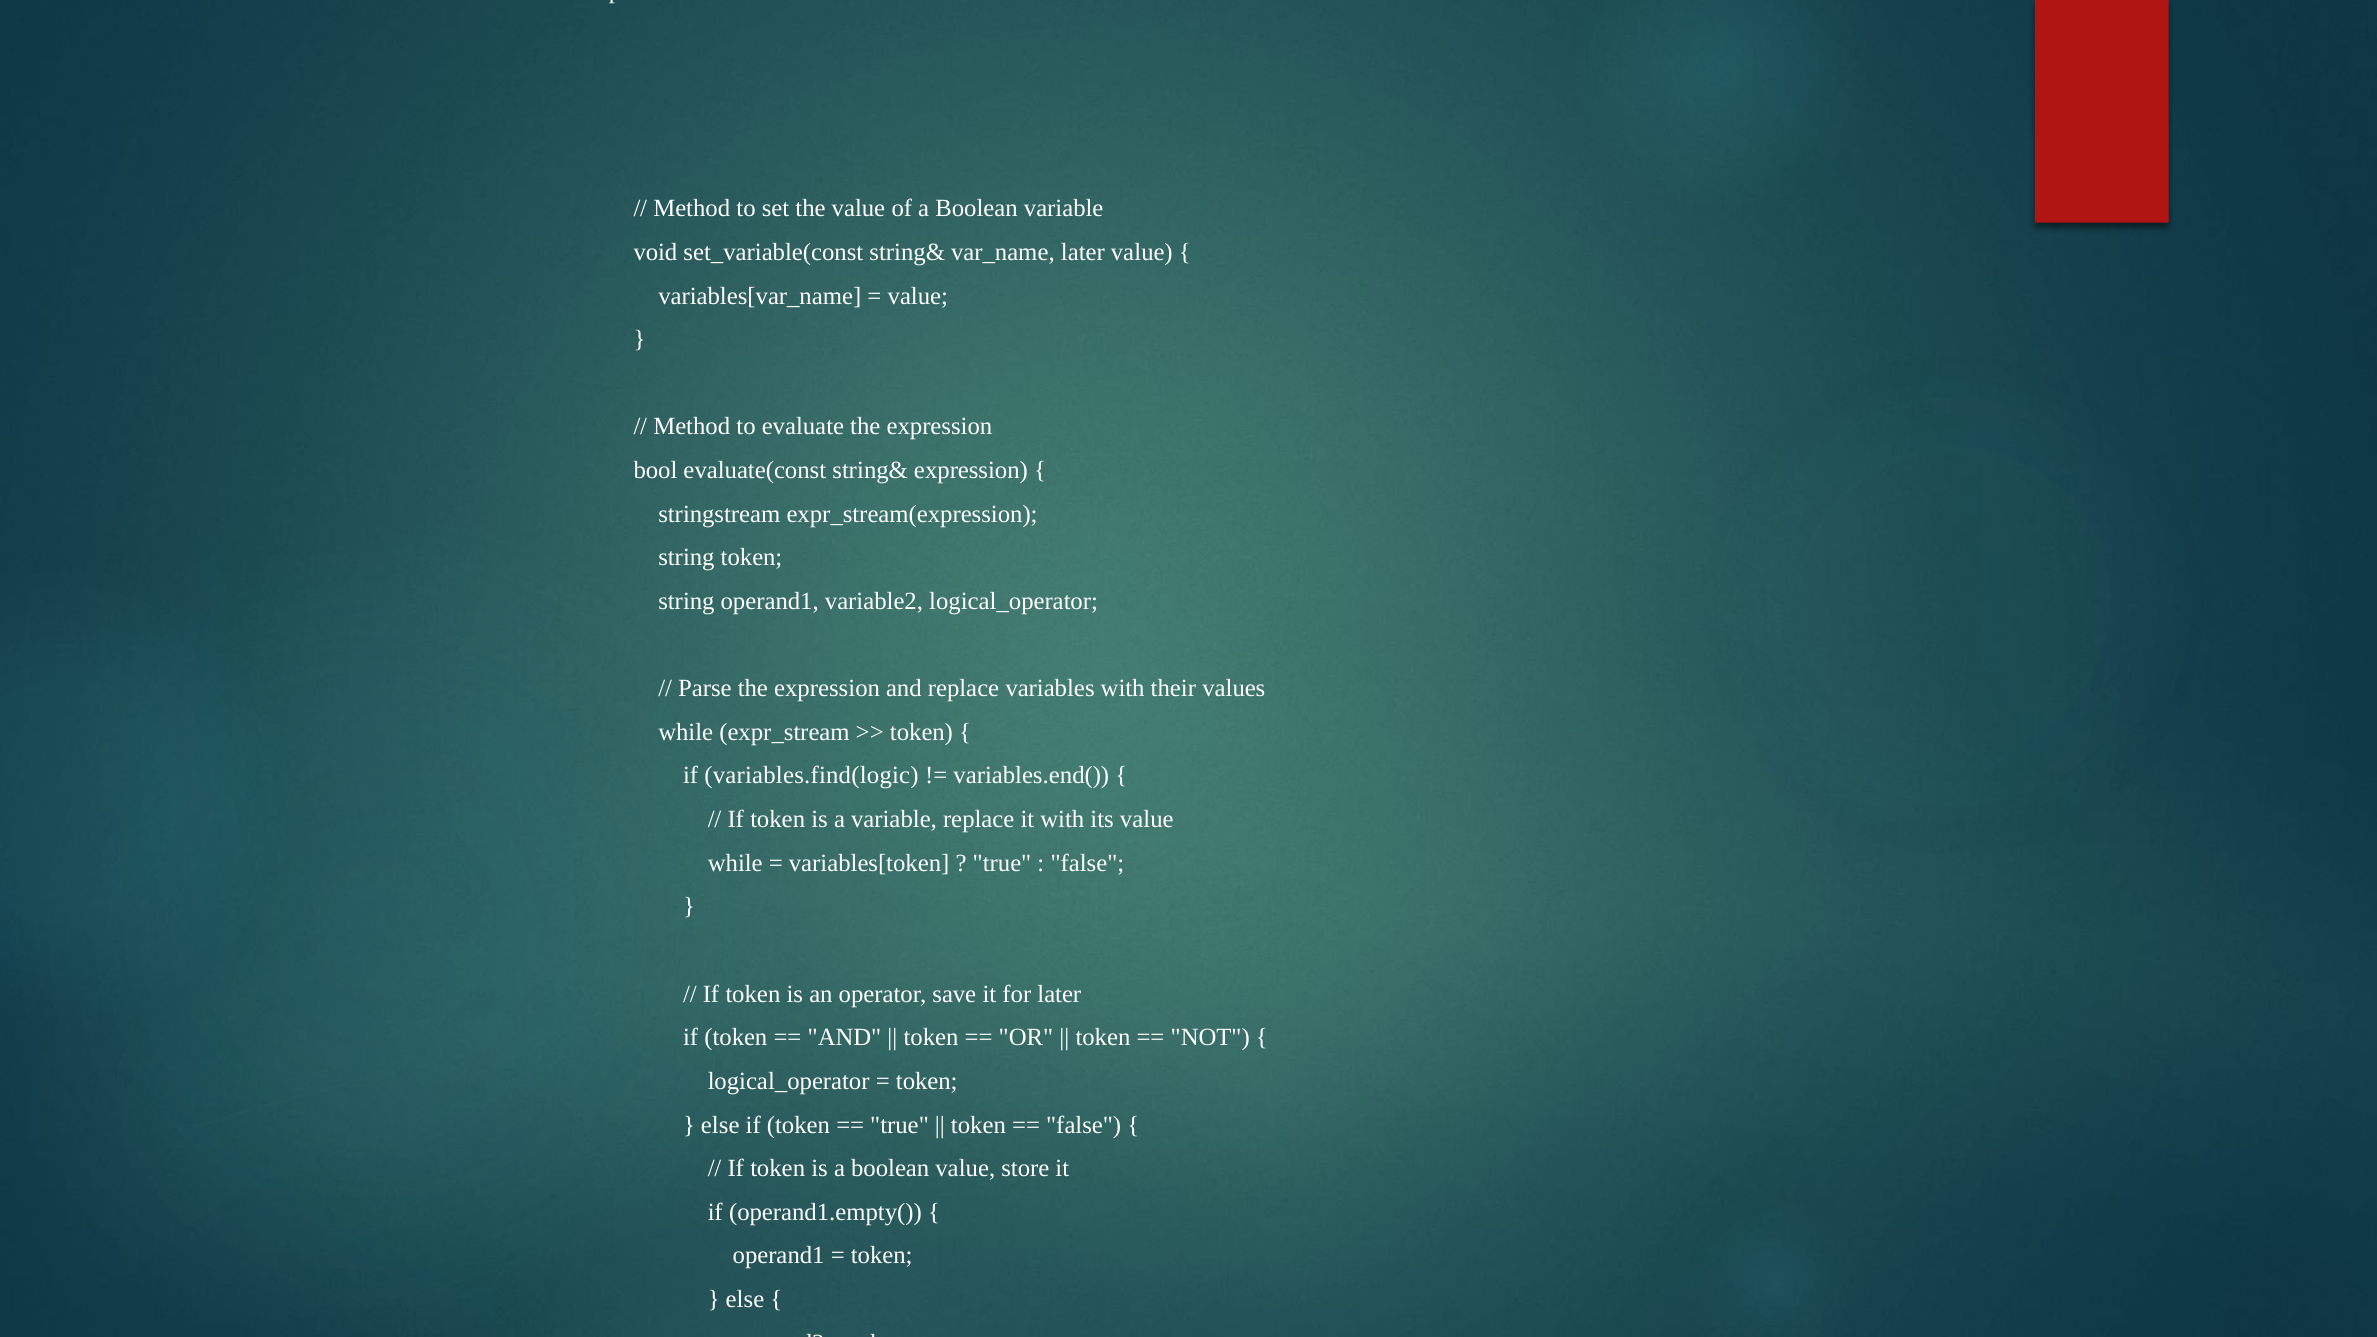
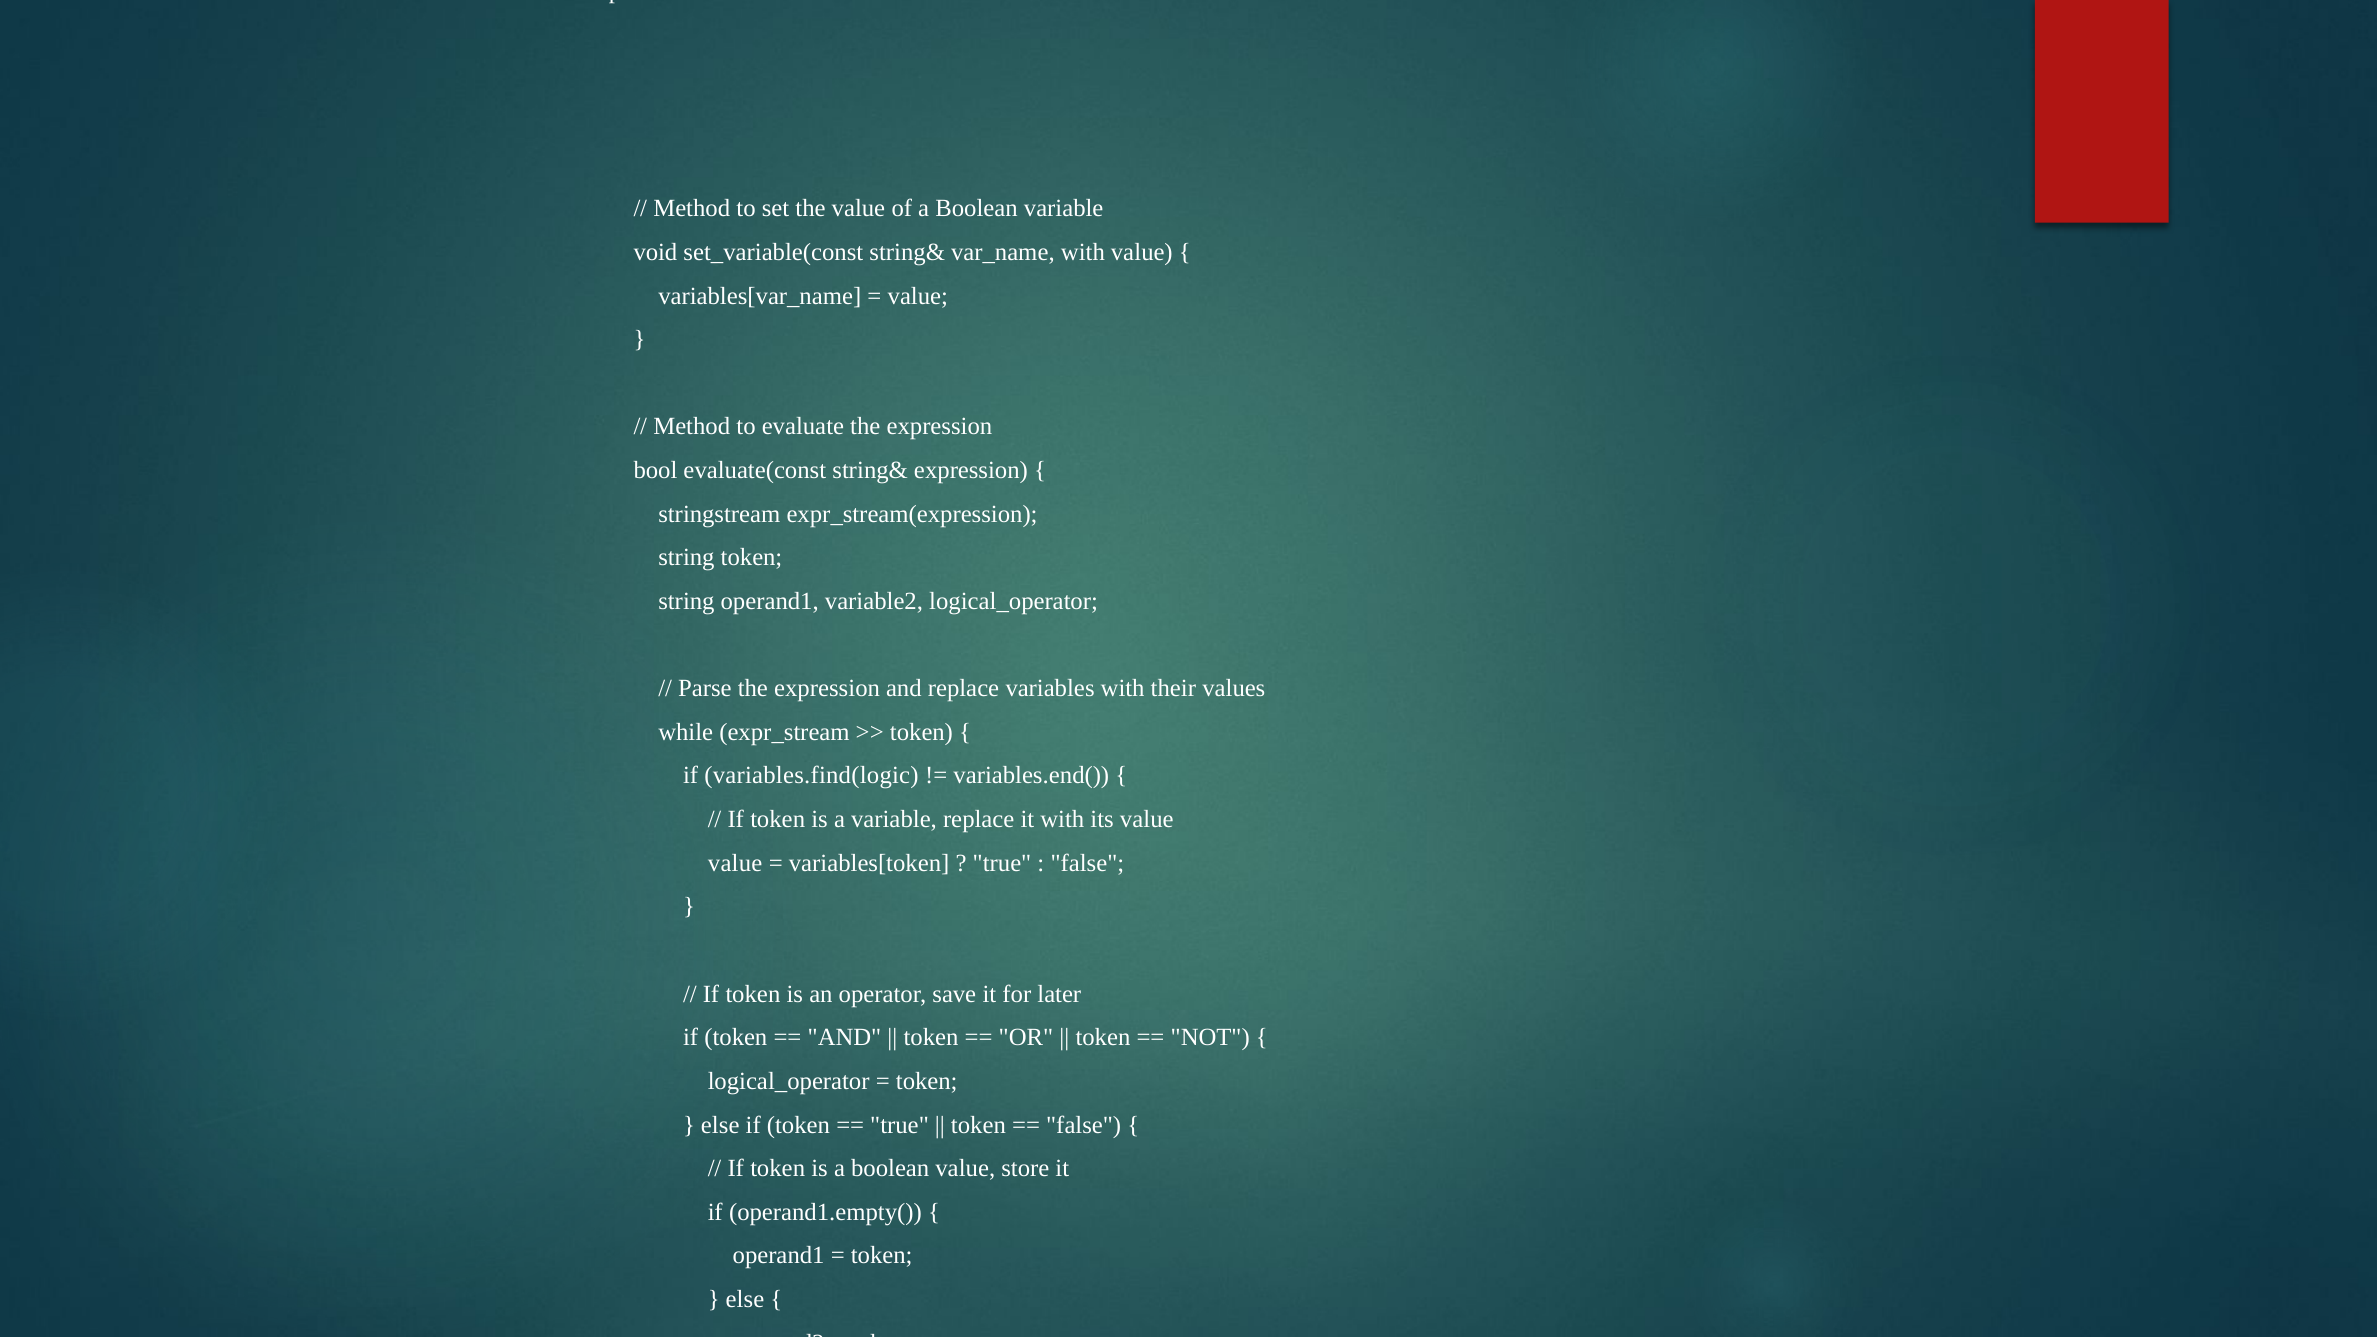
var_name later: later -> with (1083, 252)
while: while -> value (735, 863)
